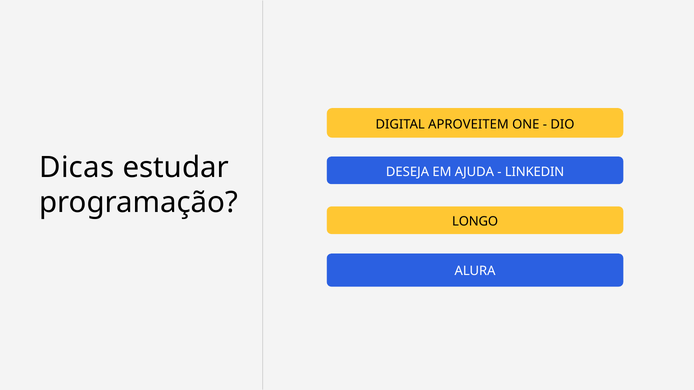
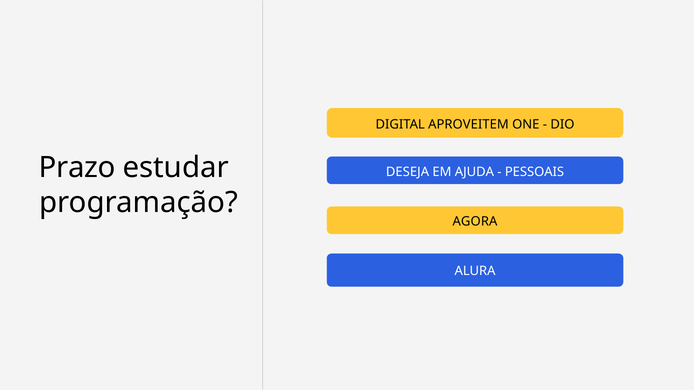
Dicas: Dicas -> Prazo (77, 168)
LINKEDIN: LINKEDIN -> PESSOAIS (535, 172)
LONGO: LONGO -> AGORA (475, 221)
